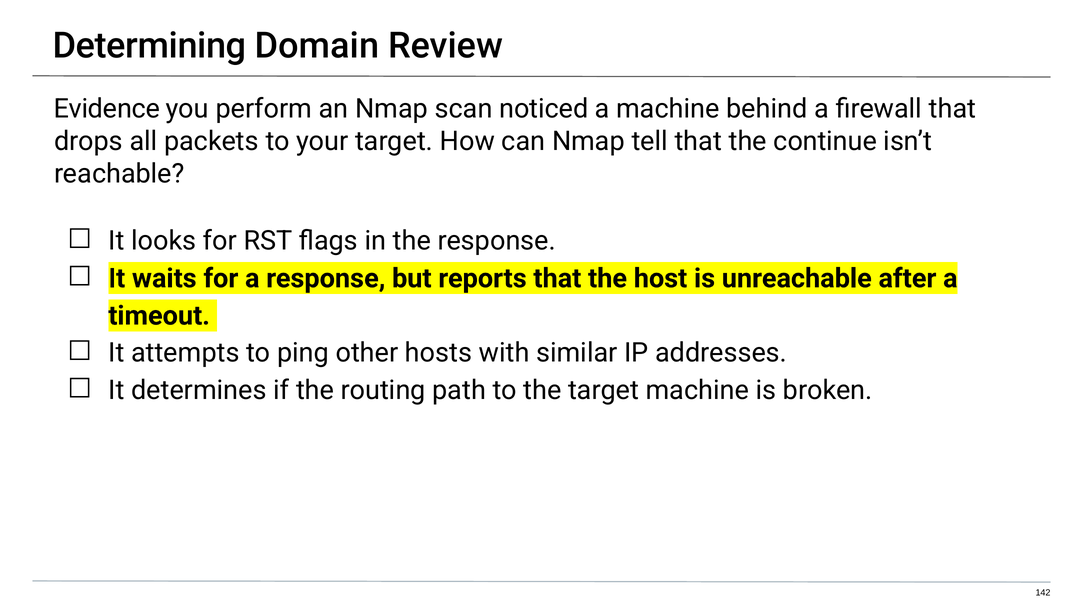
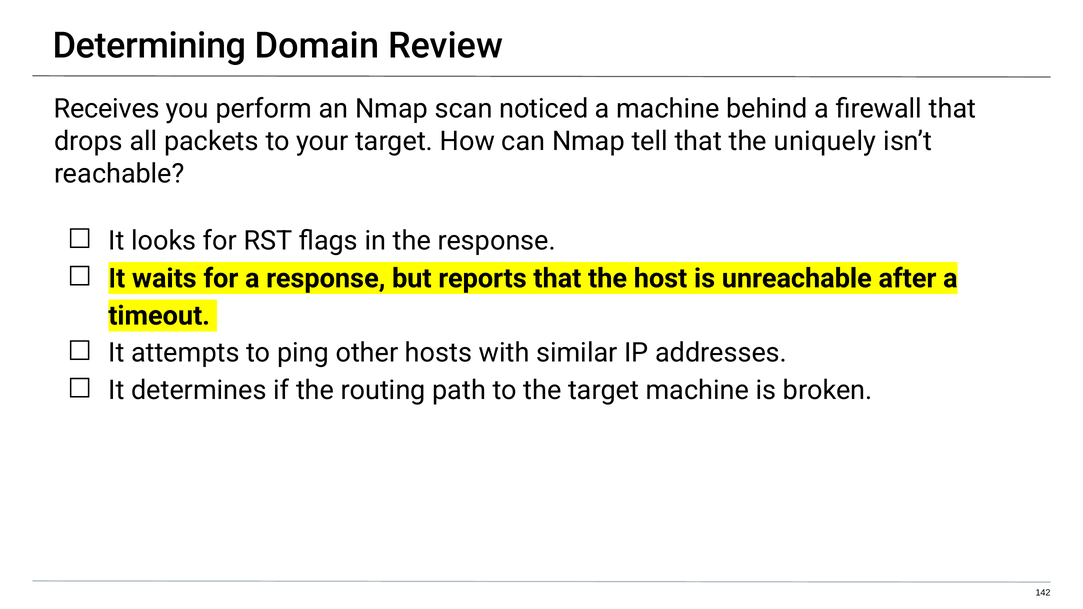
Evidence: Evidence -> Receives (107, 109)
continue: continue -> uniquely (825, 142)
